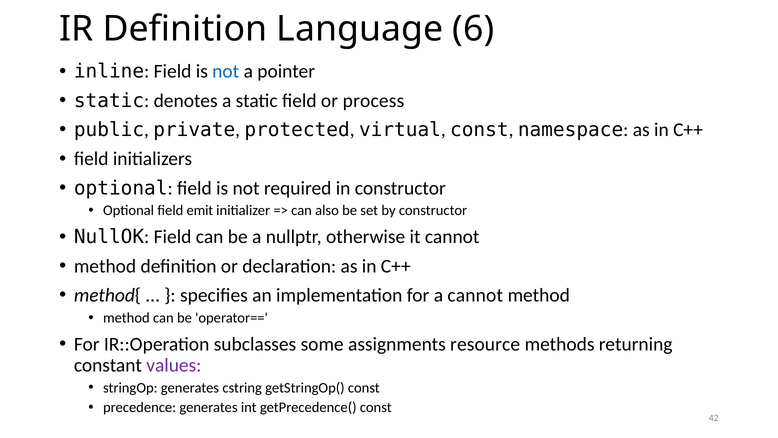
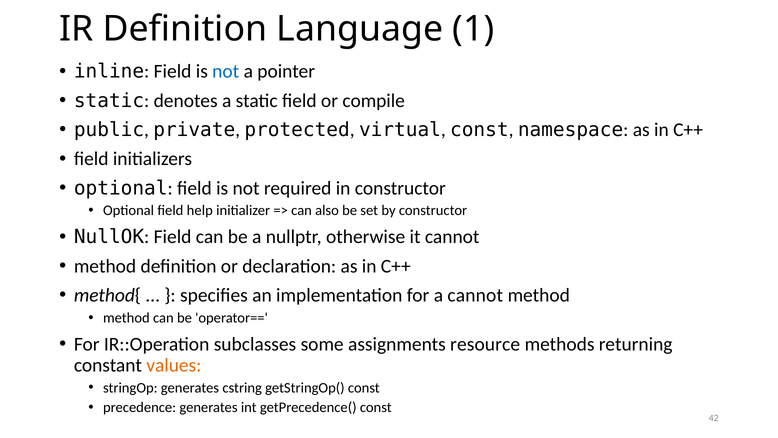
6: 6 -> 1 (473, 29)
process: process -> compile (374, 101)
emit: emit -> help (200, 210)
values colour: purple -> orange (174, 365)
